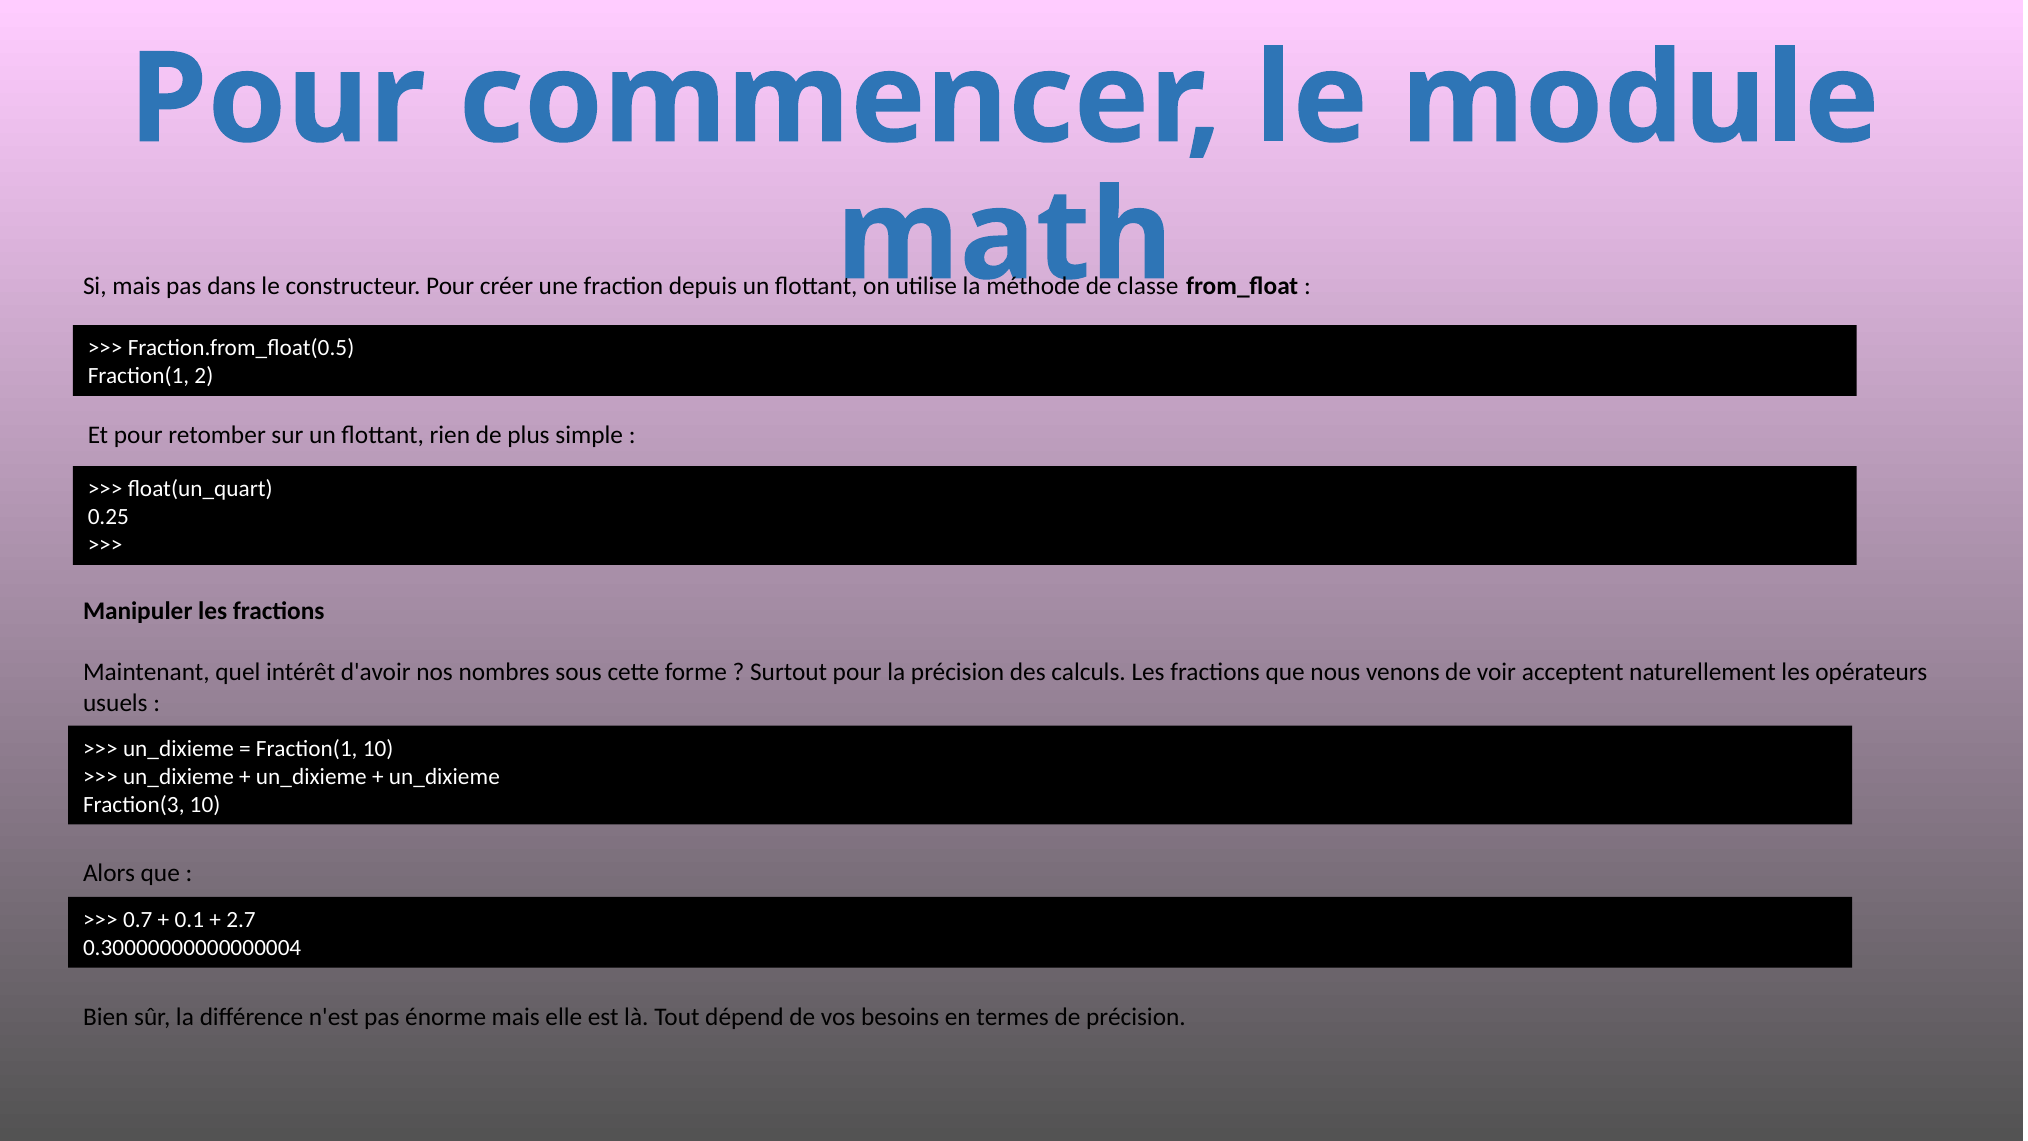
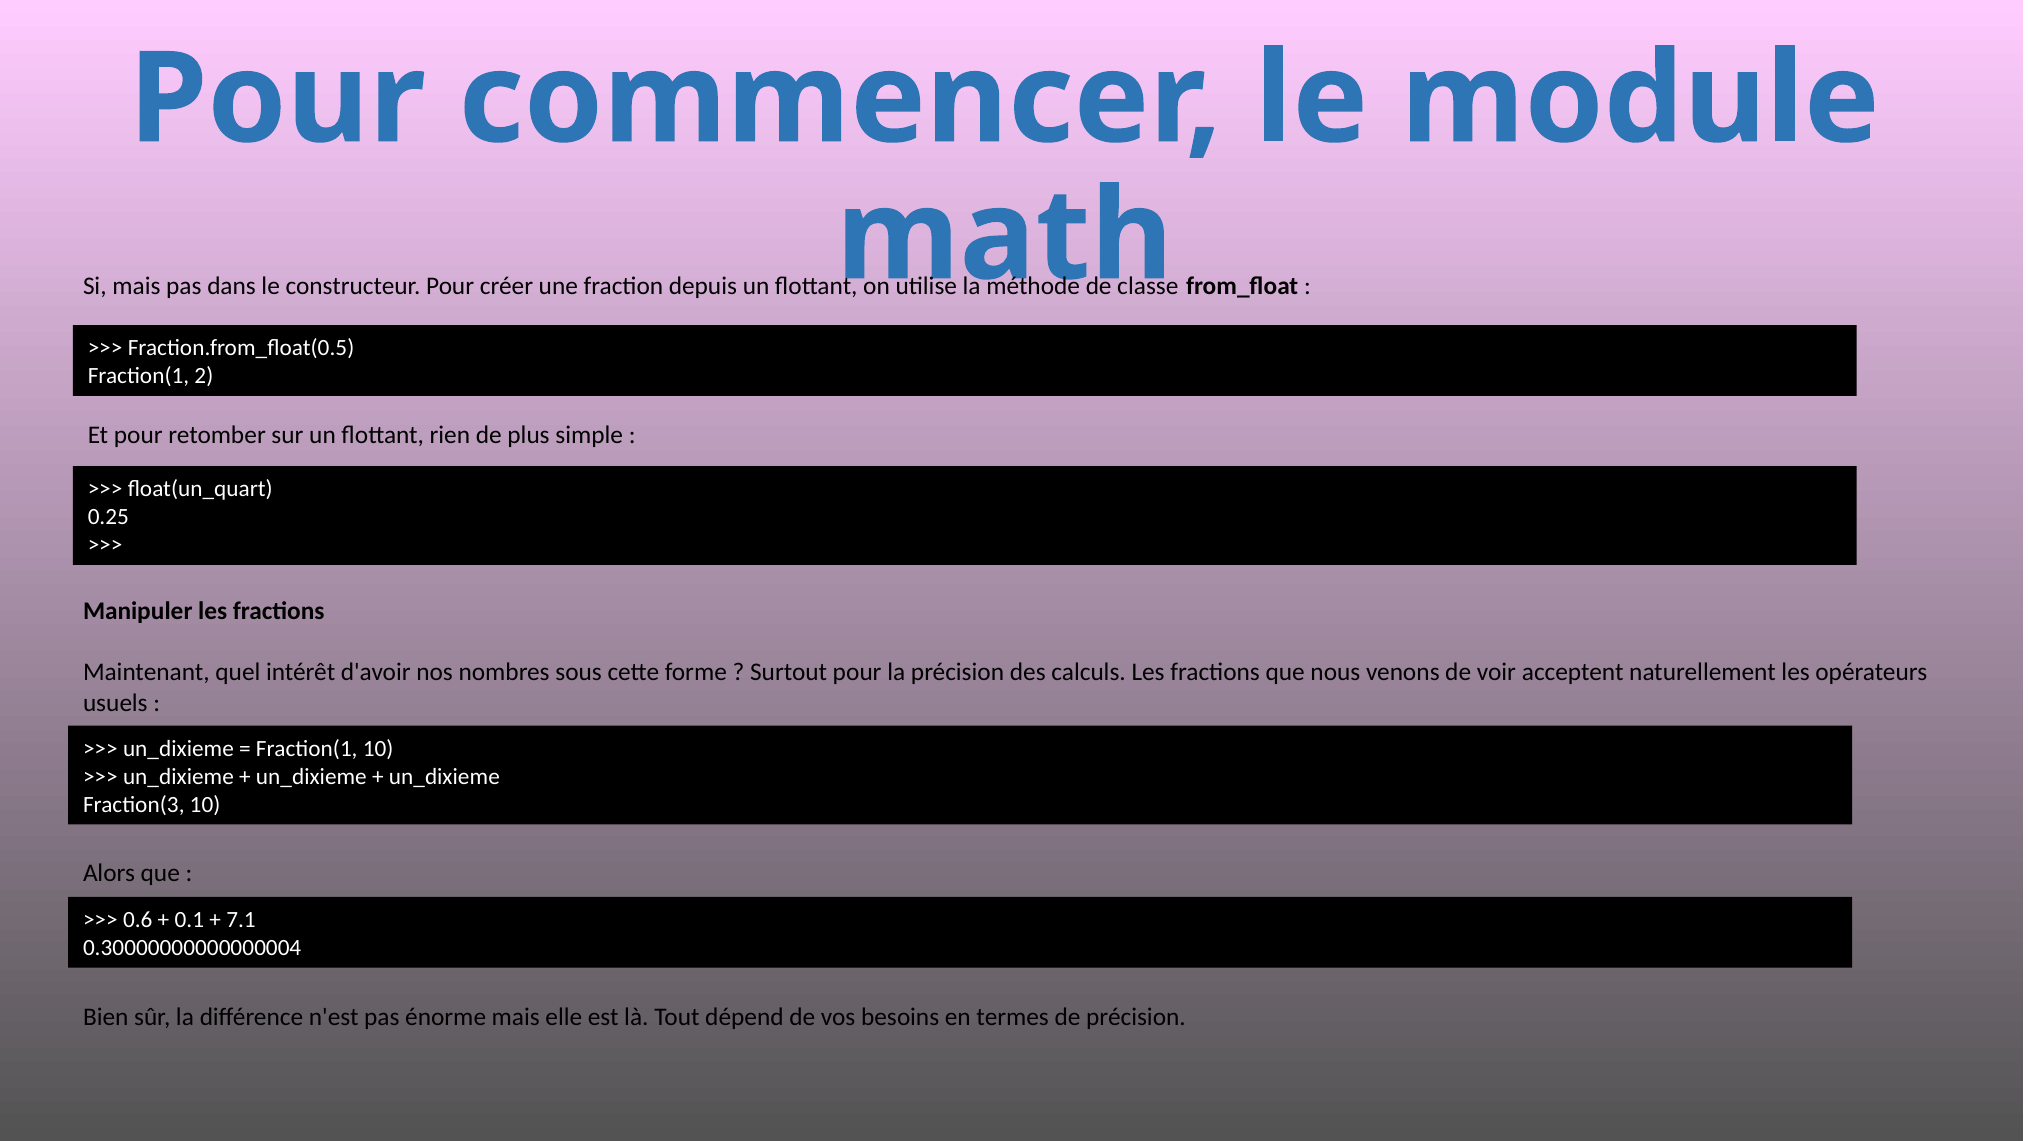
0.7: 0.7 -> 0.6 (138, 920)
2.7: 2.7 -> 7.1 (241, 920)
